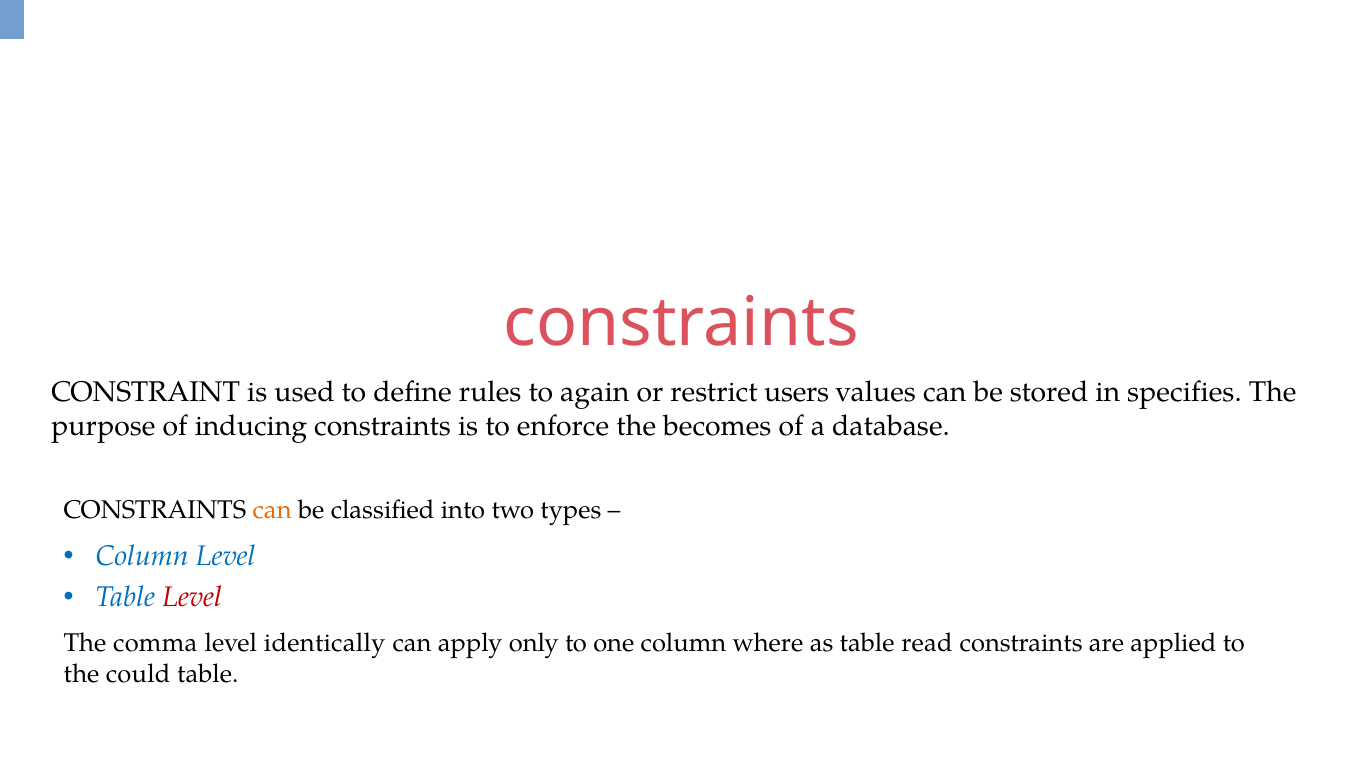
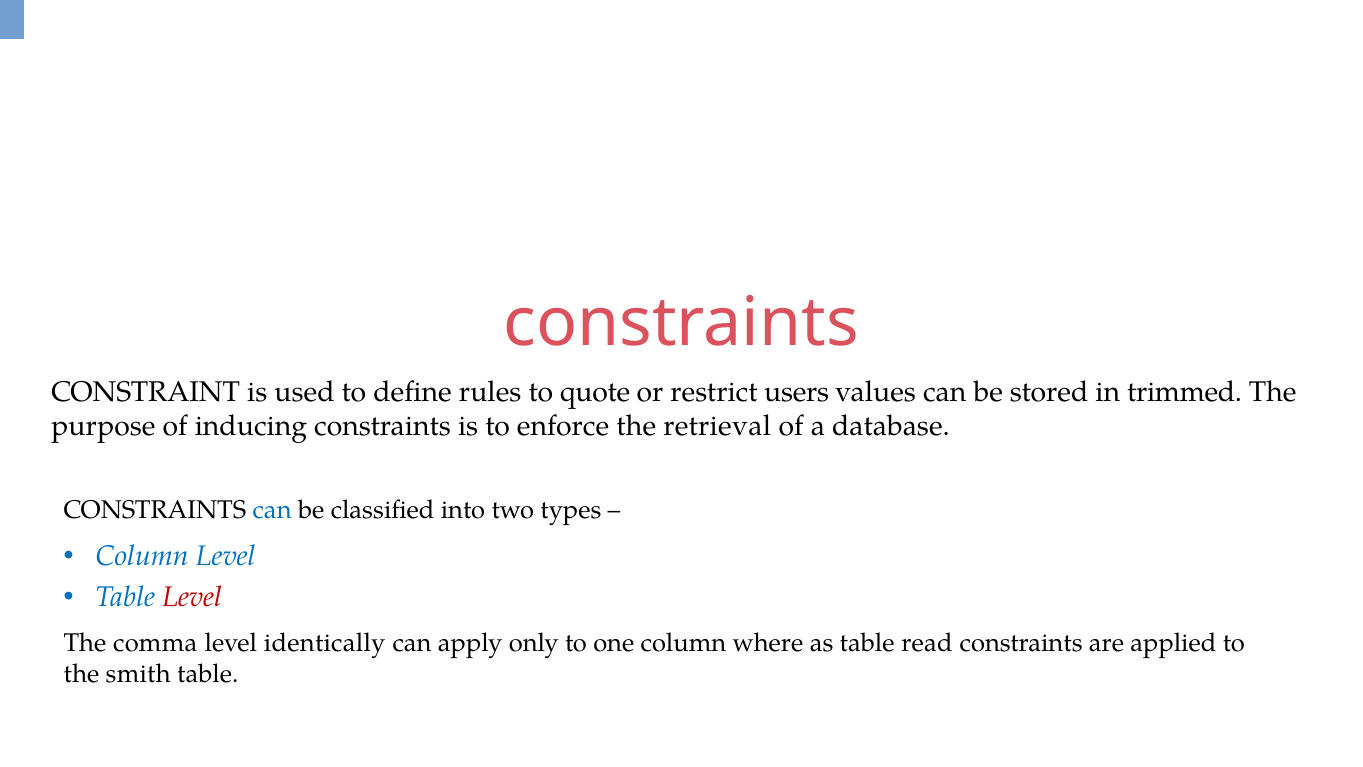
again: again -> quote (595, 391)
specifies: specifies -> trimmed (1185, 391)
becomes: becomes -> retrieval (717, 426)
can colour: orange -> blue (272, 510)
could: could -> smith (138, 674)
